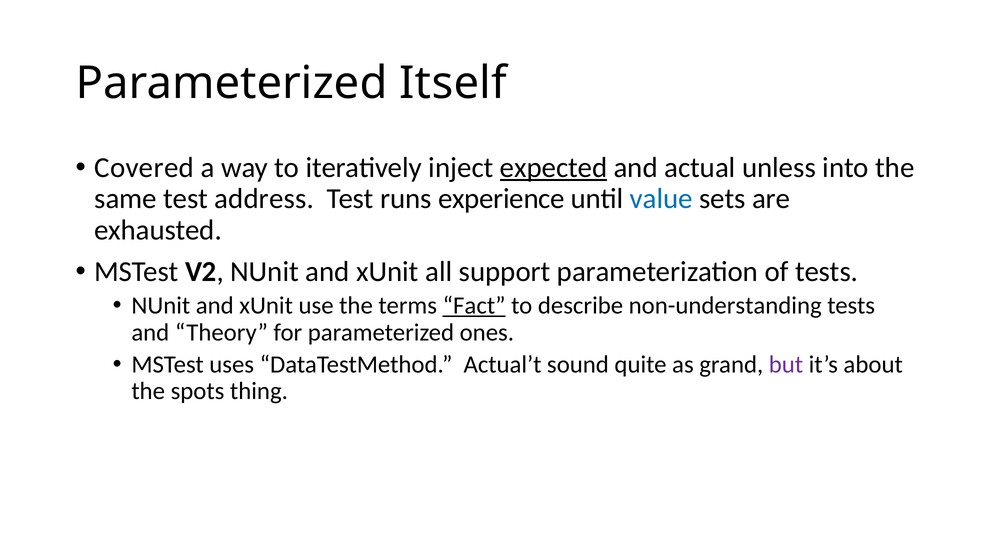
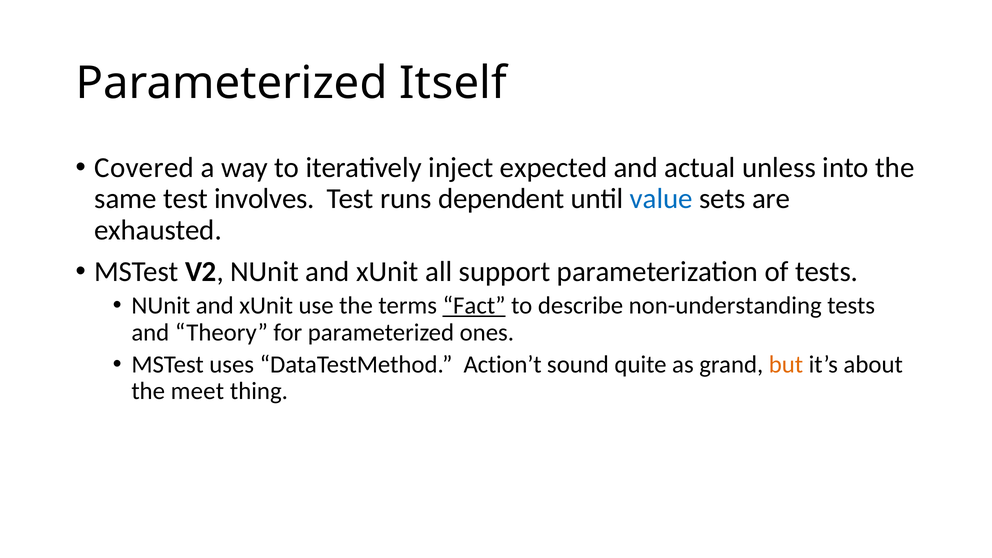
expected underline: present -> none (554, 168)
address: address -> involves (264, 199)
experience: experience -> dependent (501, 199)
Actual’t: Actual’t -> Action’t (503, 364)
but colour: purple -> orange (786, 364)
spots: spots -> meet (197, 391)
